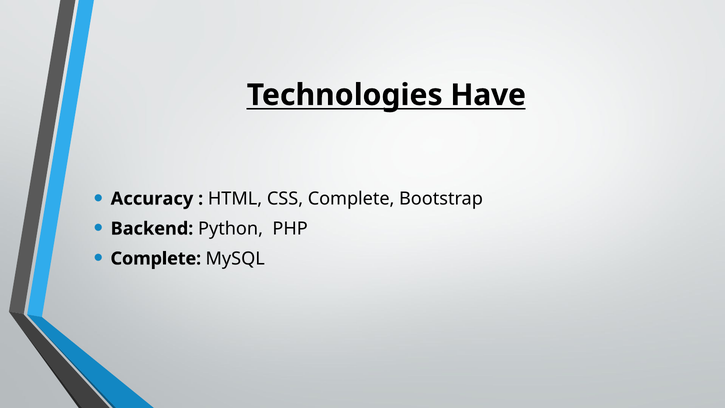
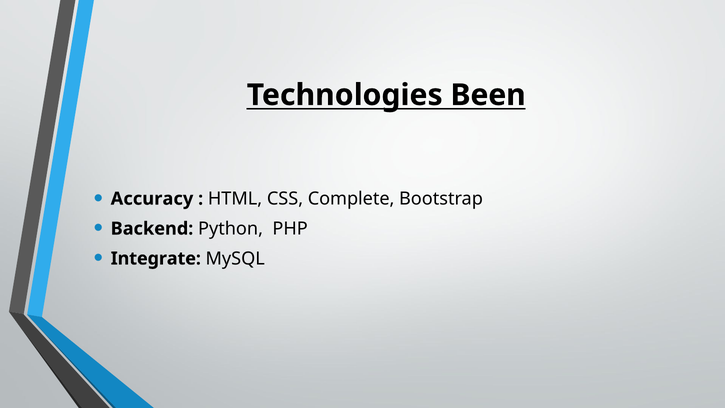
Have: Have -> Been (488, 95)
Complete: Complete -> Integrate (156, 258)
